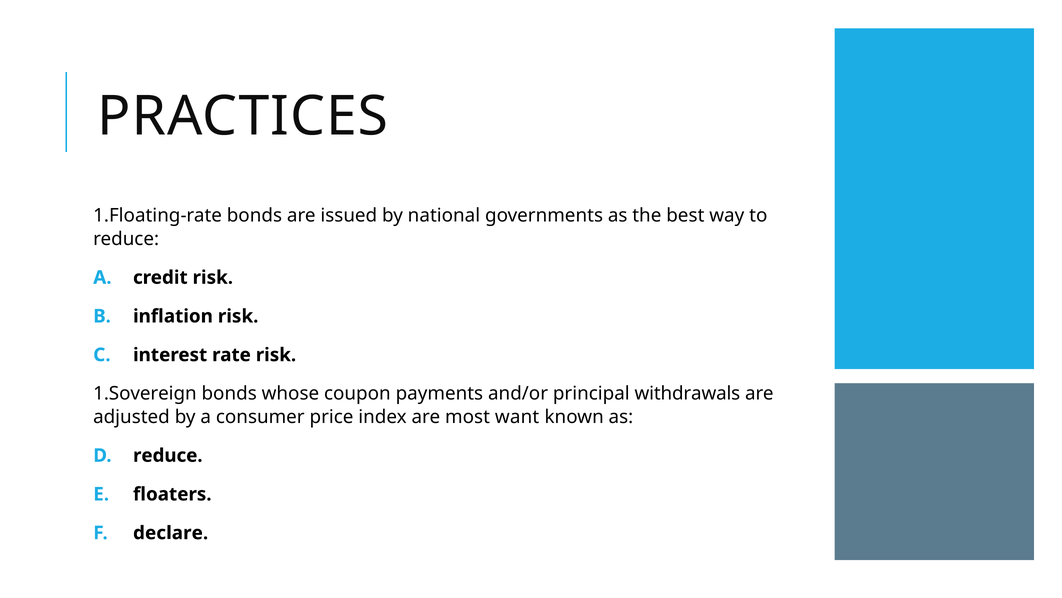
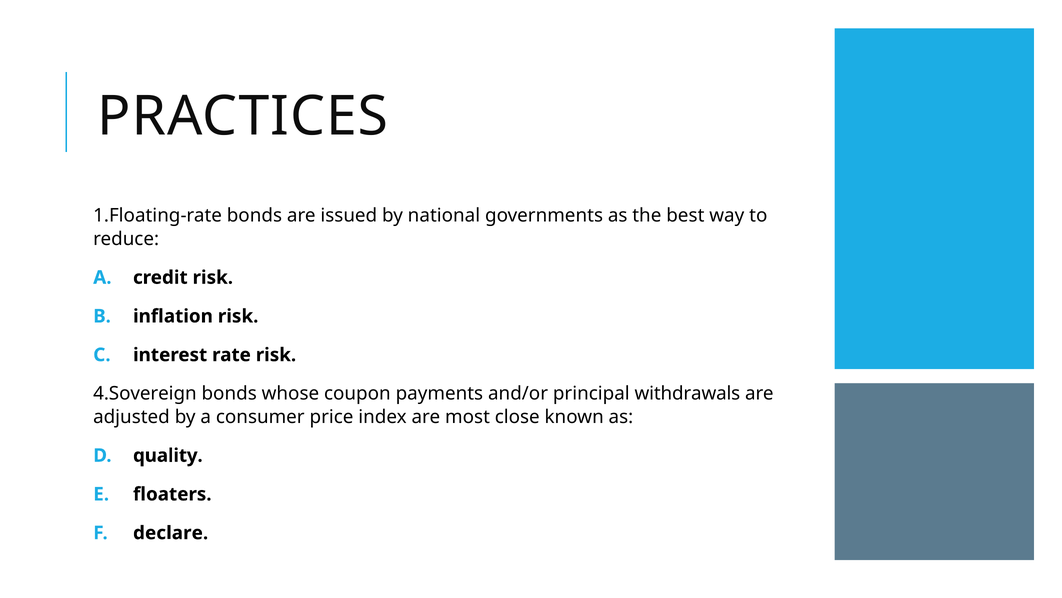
1.Sovereign: 1.Sovereign -> 4.Sovereign (145, 393)
want: want -> close (517, 416)
reduce: reduce -> quality (168, 455)
